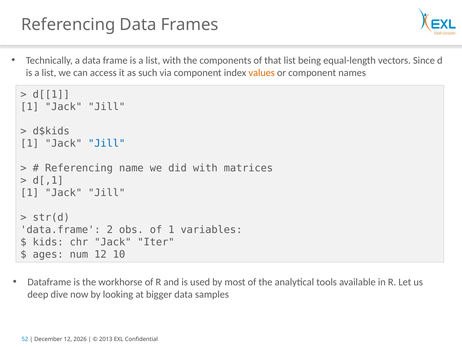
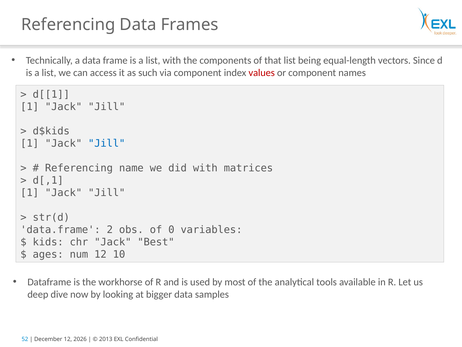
values colour: orange -> red (262, 73)
of 1: 1 -> 0 (171, 230)
Iter: Iter -> Best (156, 242)
